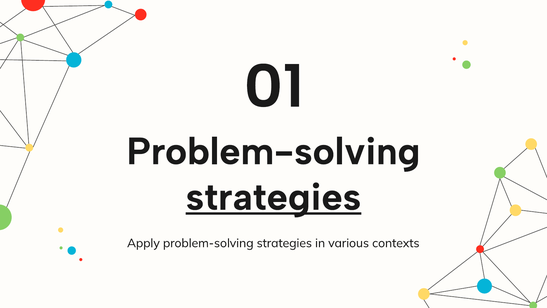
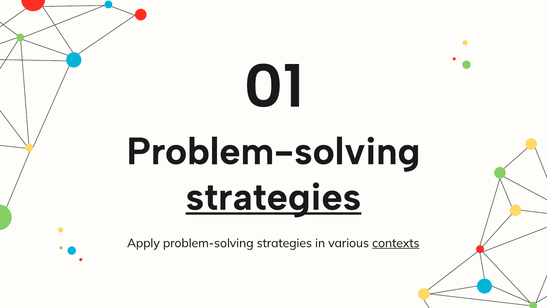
contexts underline: none -> present (396, 243)
